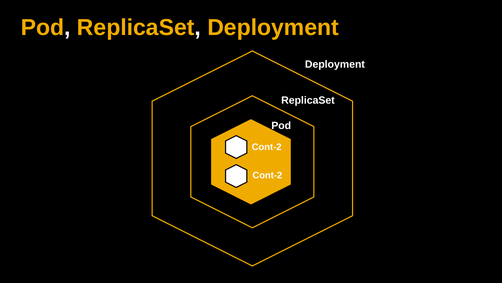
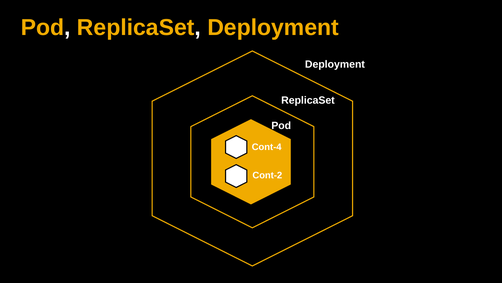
Cont-2: Cont-2 -> Cont-4 (267, 147)
